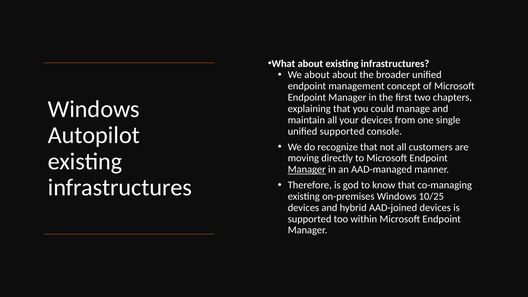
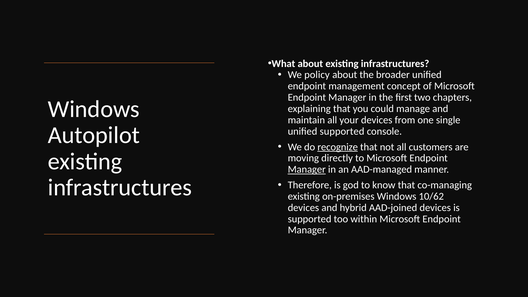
We about: about -> policy (317, 75)
recognize underline: none -> present (338, 147)
10/25: 10/25 -> 10/62 (431, 196)
